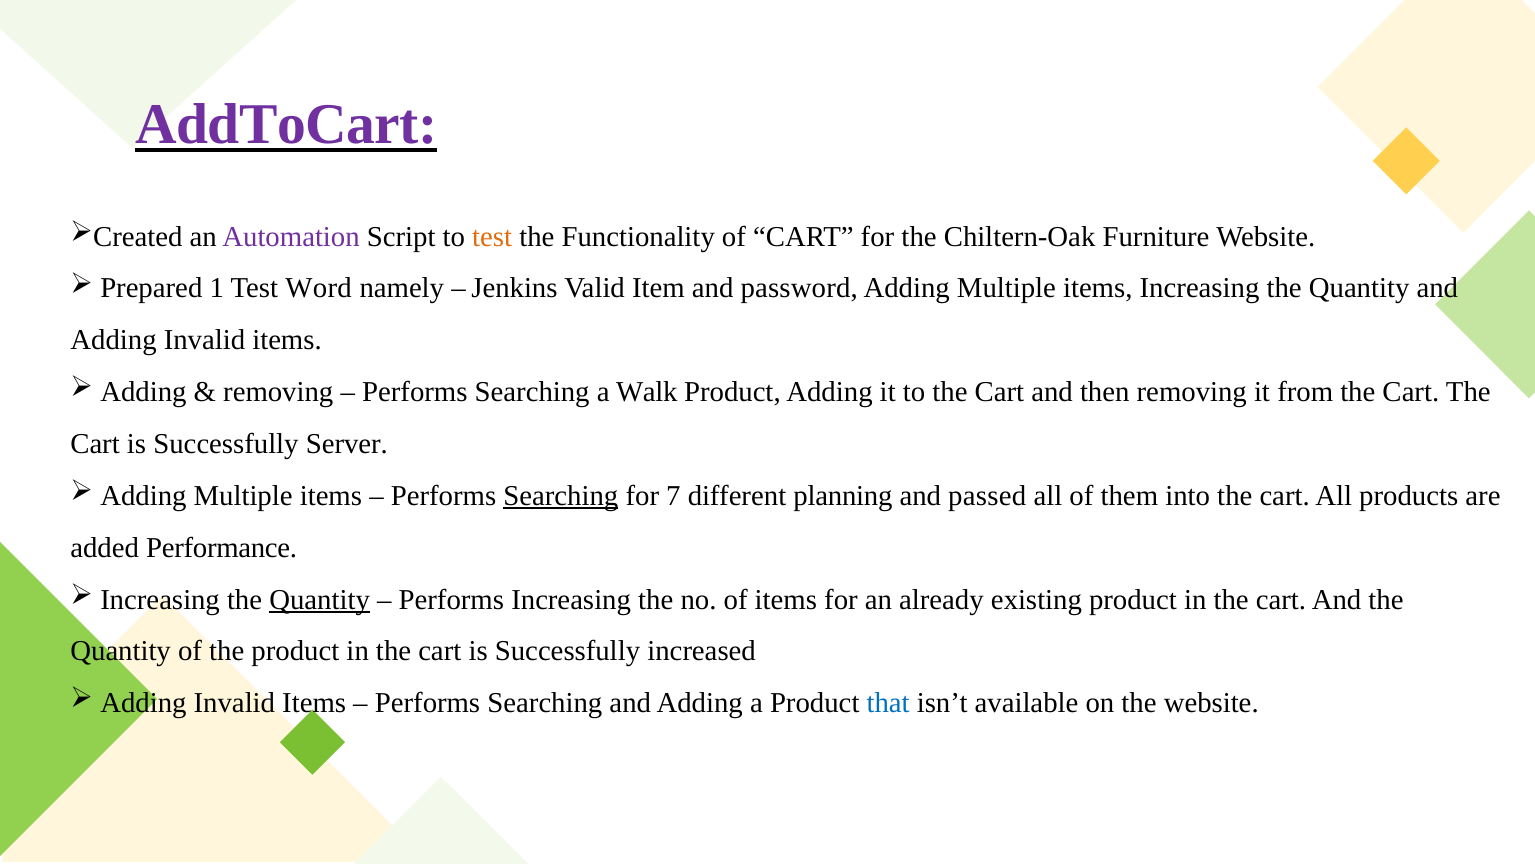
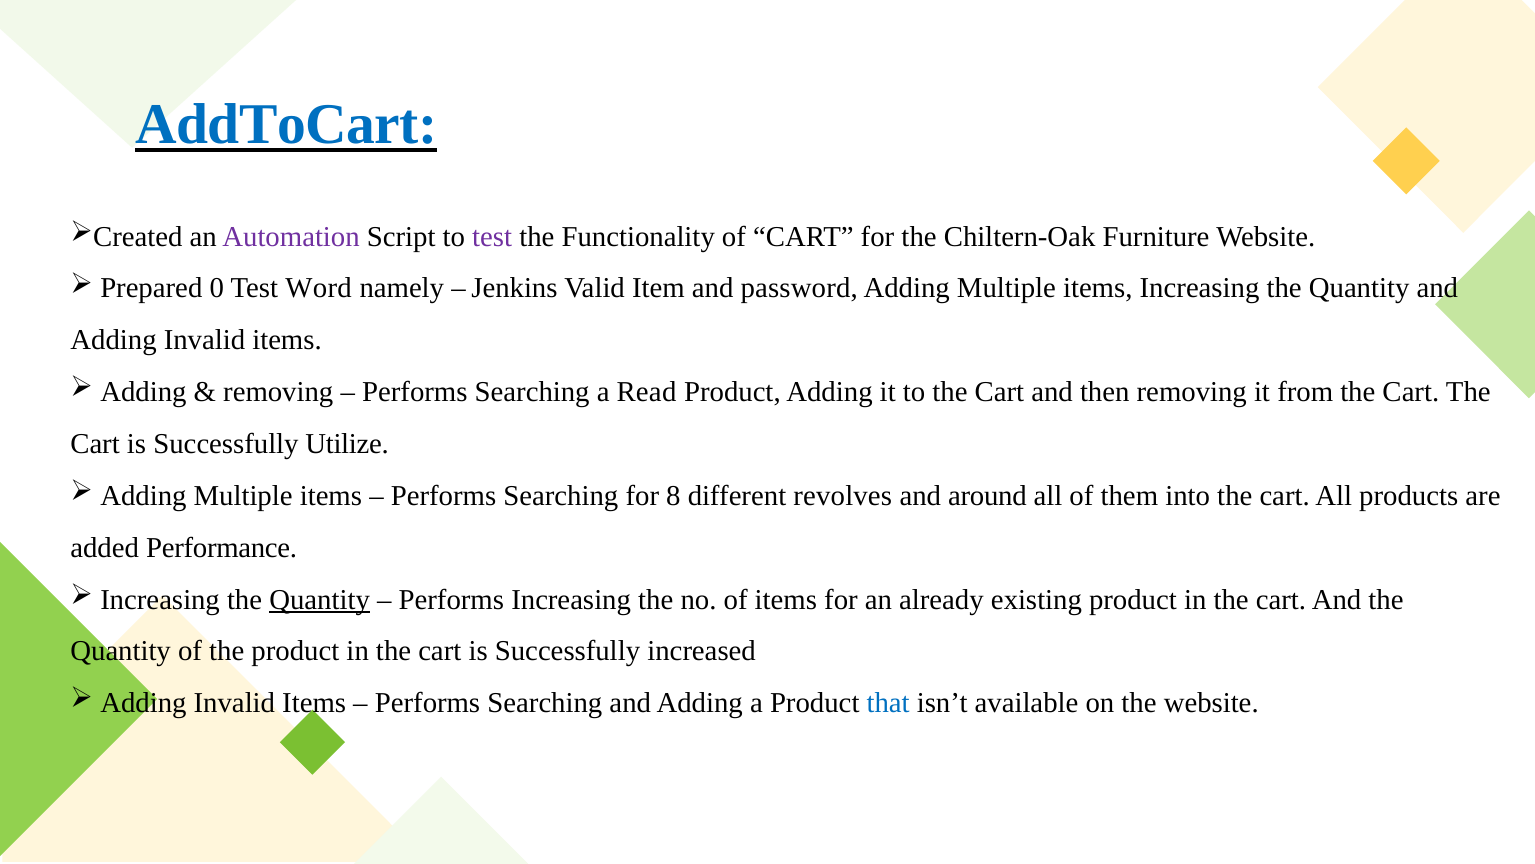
AddToCart colour: purple -> blue (286, 125)
test colour: orange -> purple (492, 236)
1: 1 -> 0 (217, 288)
Walk: Walk -> Read (646, 392)
Server: Server -> Utilize (347, 444)
Searching underline: present -> none (561, 496)
7: 7 -> 8 (673, 496)
planning: planning -> revolves (843, 496)
passed: passed -> around (987, 496)
